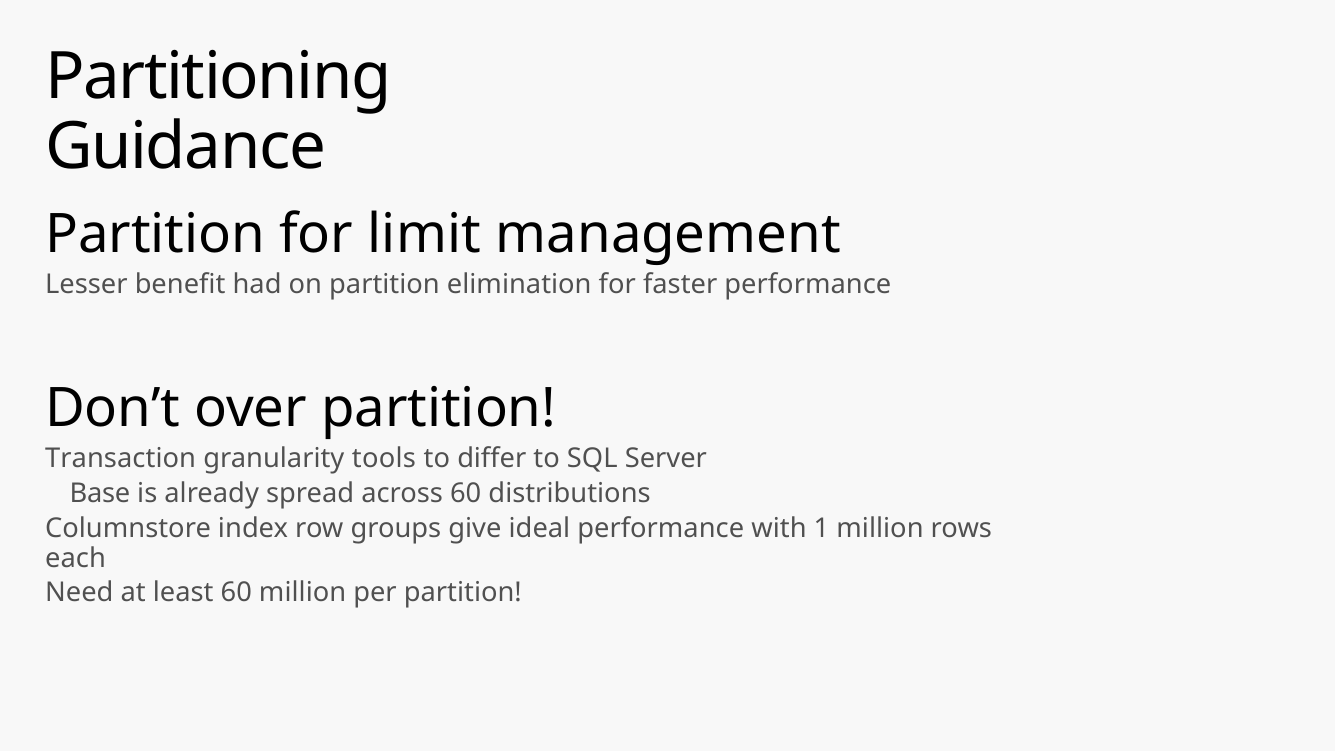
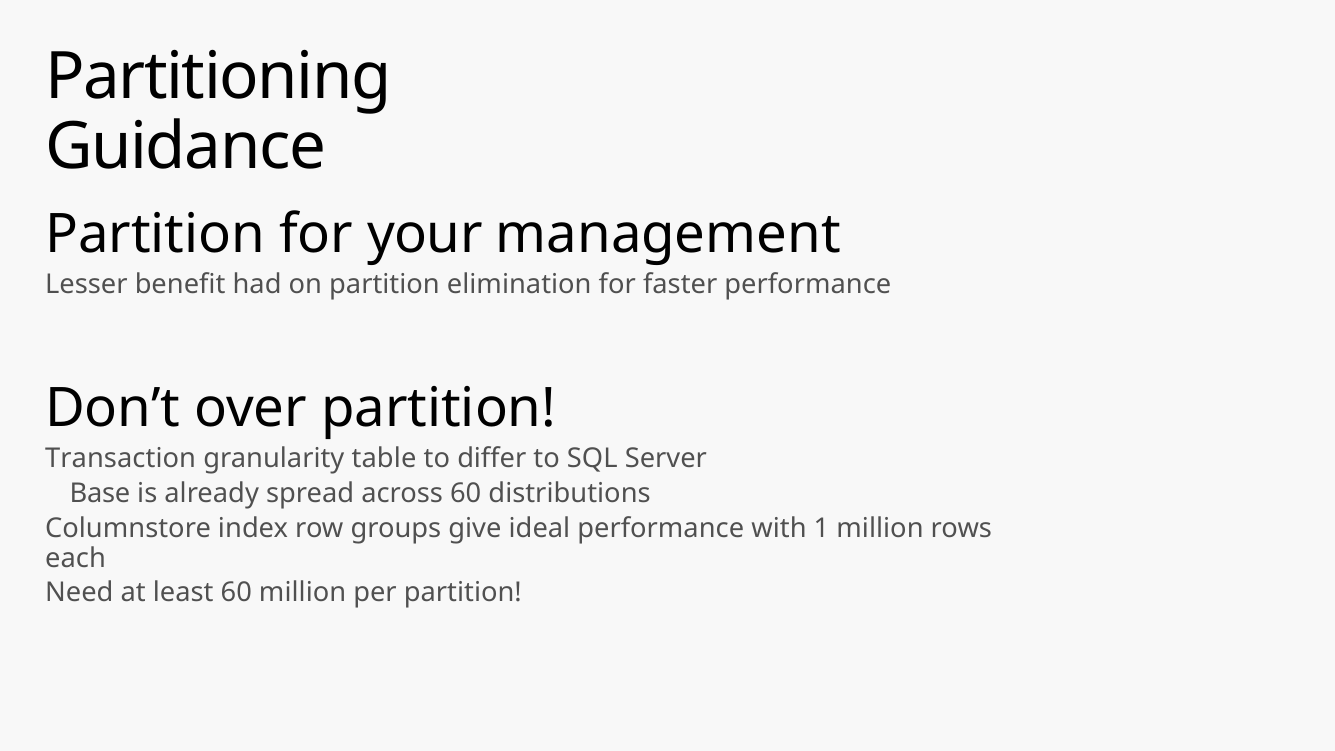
limit: limit -> your (425, 234)
tools: tools -> table (384, 459)
